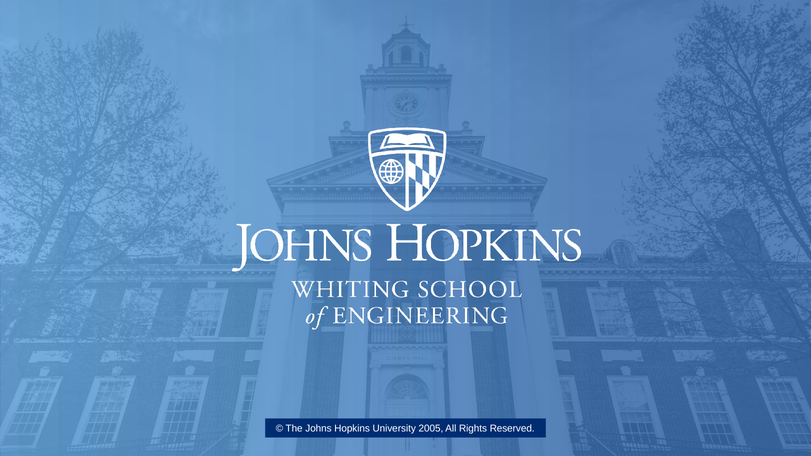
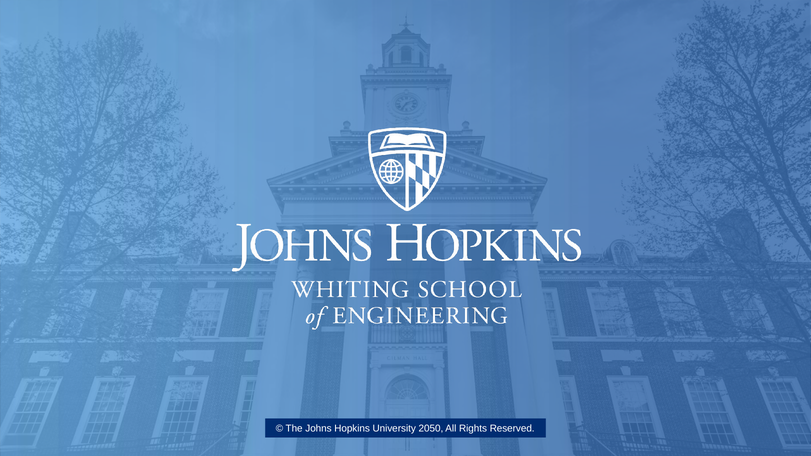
2005: 2005 -> 2050 (431, 429)
